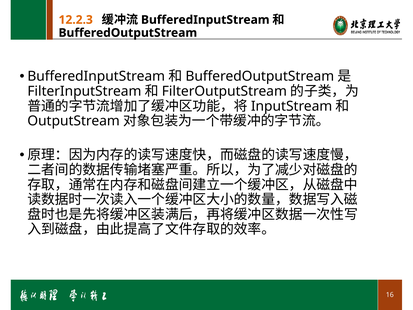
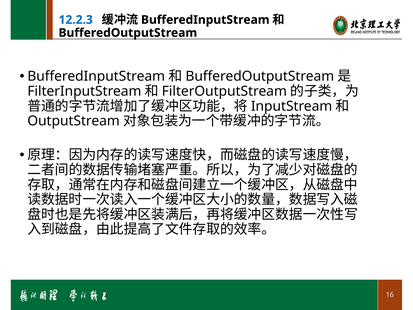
12.2.3 colour: orange -> blue (76, 20)
